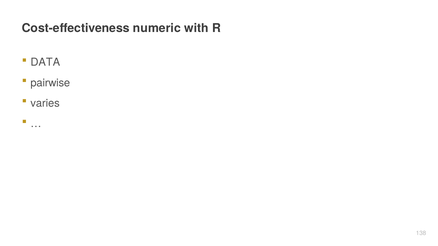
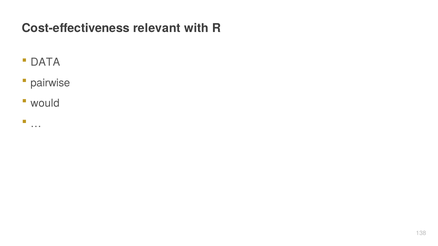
numeric: numeric -> relevant (157, 28)
varies: varies -> would (45, 103)
